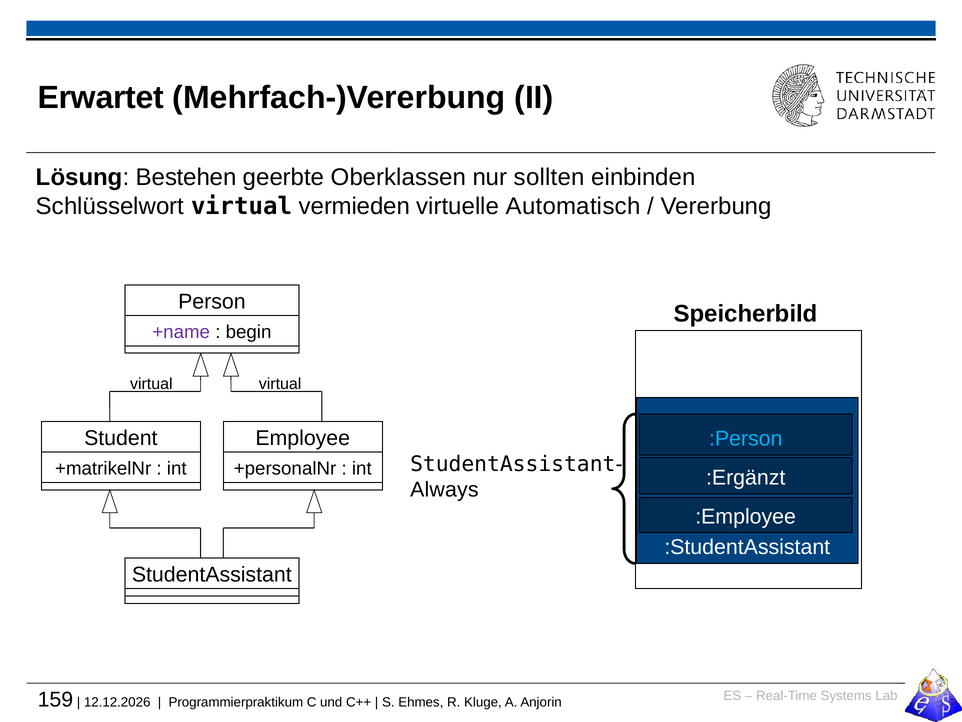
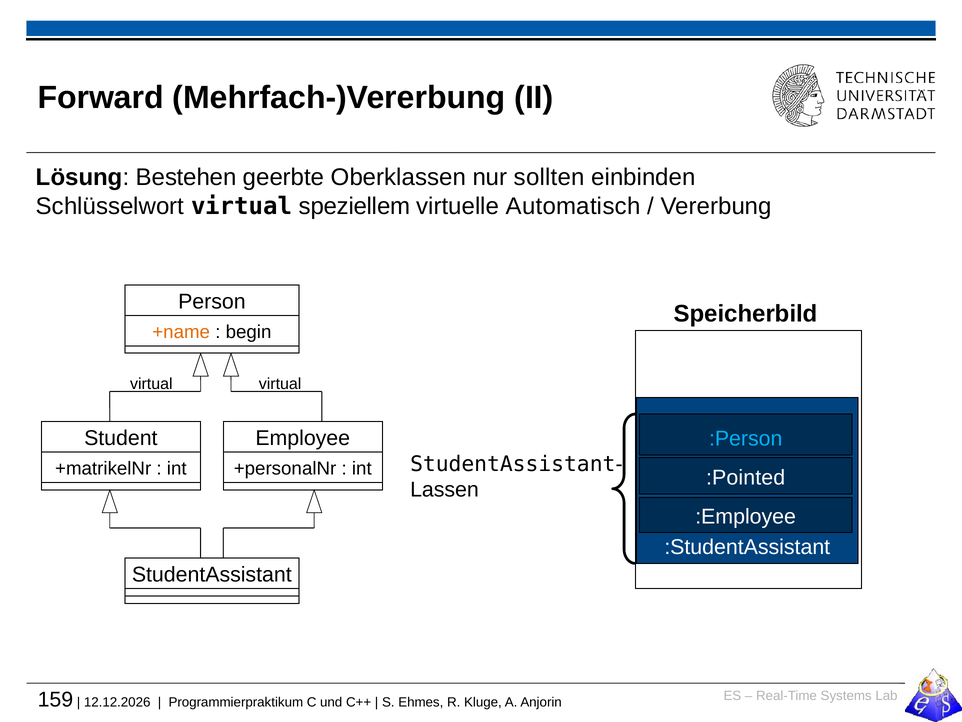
Erwartet: Erwartet -> Forward (101, 98)
vermieden: vermieden -> speziellem (354, 206)
+name colour: purple -> orange (181, 332)
:Ergänzt: :Ergänzt -> :Pointed (746, 478)
Always: Always -> Lassen (444, 489)
